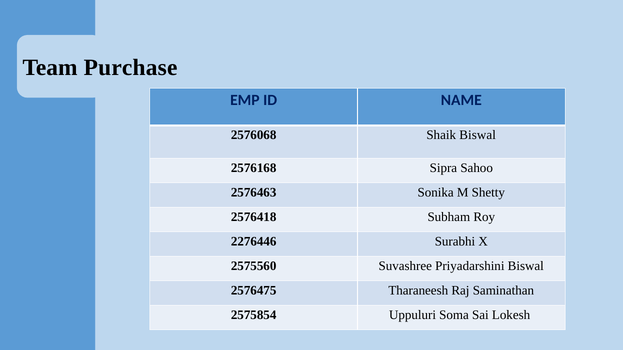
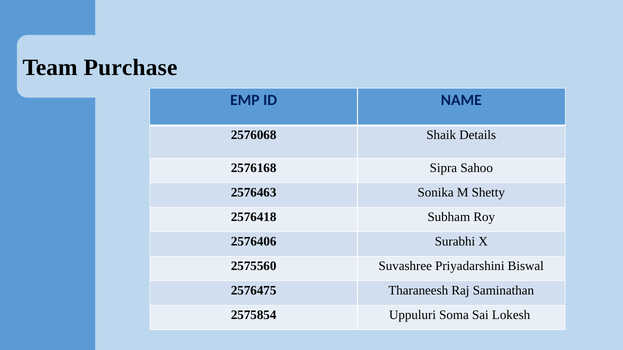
Shaik Biswal: Biswal -> Details (478, 135)
2276446: 2276446 -> 2576406 (254, 242)
